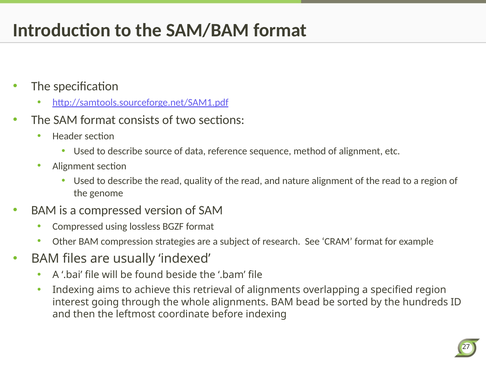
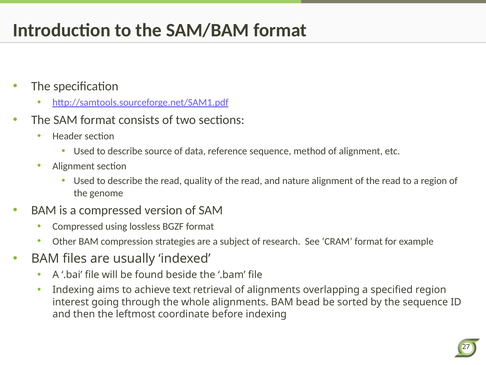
this: this -> text (182, 289)
the hundreds: hundreds -> sequence (425, 302)
